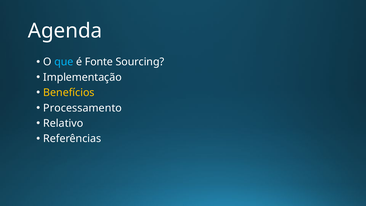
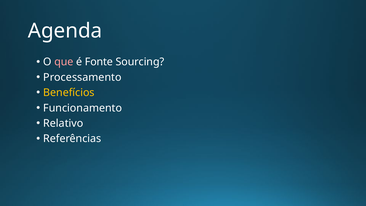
que colour: light blue -> pink (64, 62)
Implementação: Implementação -> Processamento (82, 77)
Processamento: Processamento -> Funcionamento (83, 108)
